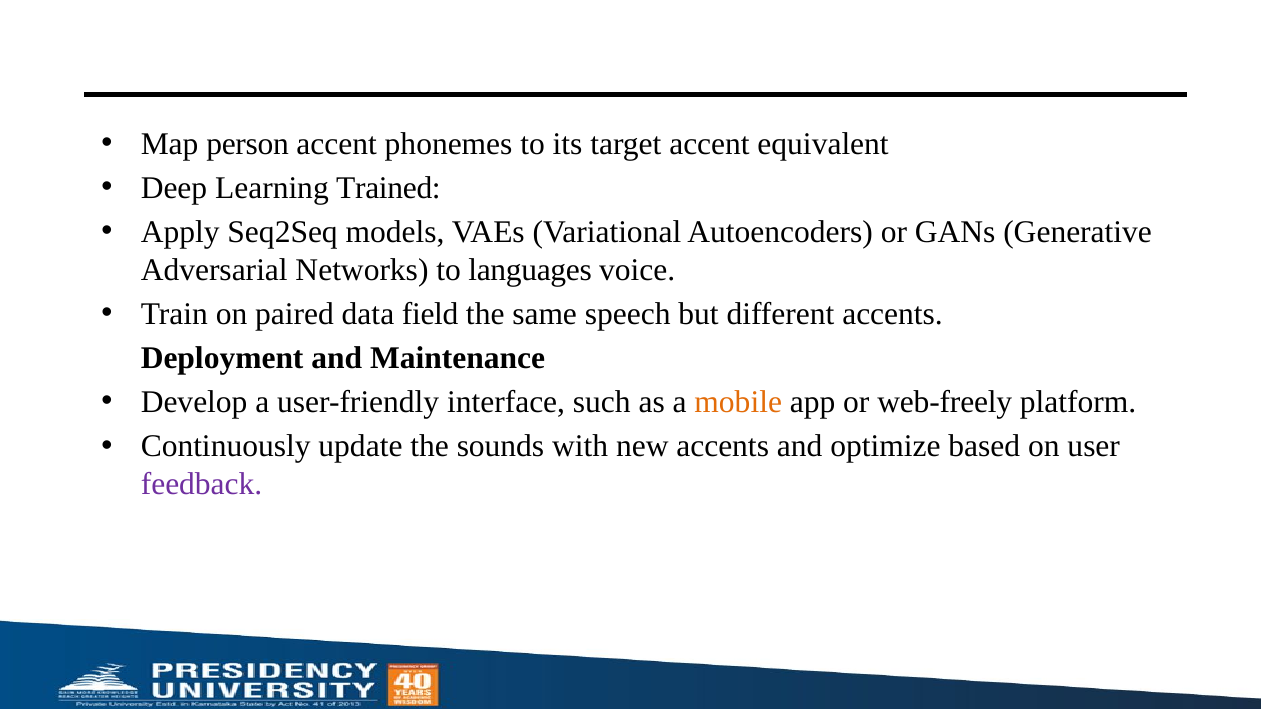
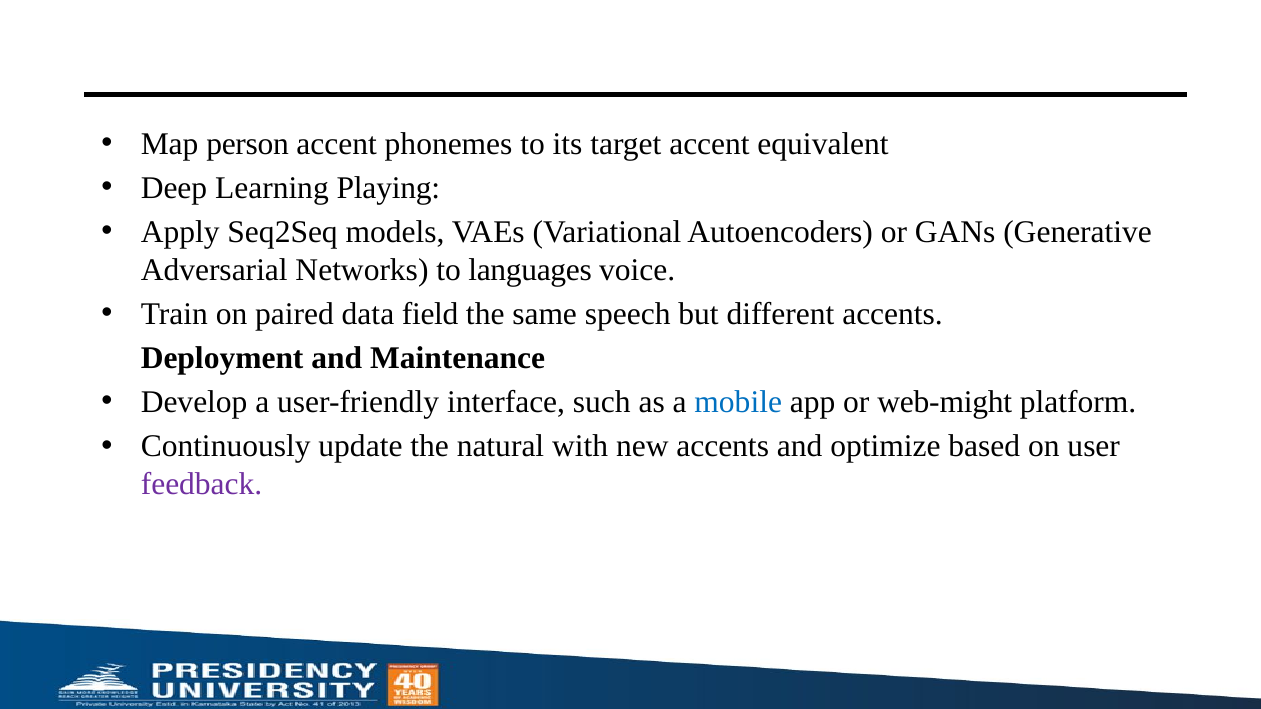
Trained: Trained -> Playing (388, 188)
mobile colour: orange -> blue (738, 403)
web-freely: web-freely -> web-might (945, 403)
sounds: sounds -> natural (500, 447)
